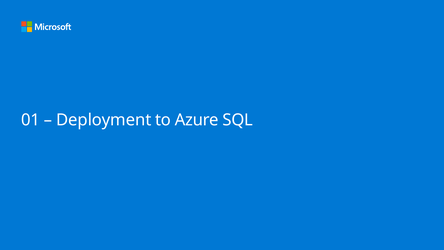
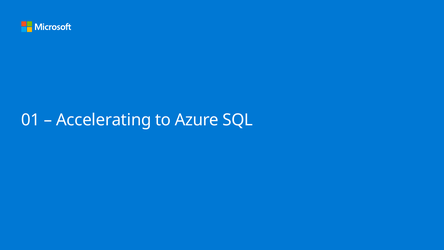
Deployment: Deployment -> Accelerating (104, 120)
